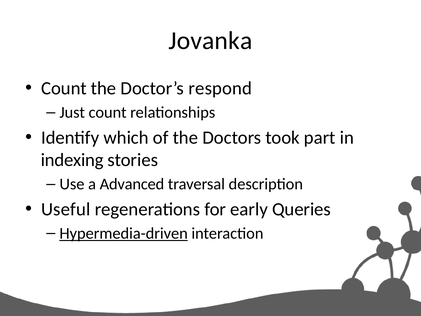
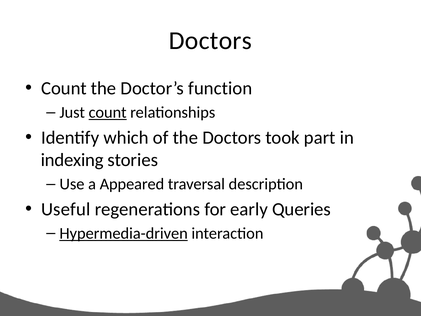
Jovanka: Jovanka -> Doctors (210, 41)
respond: respond -> function (220, 88)
count underline: none -> present (108, 112)
Advanced: Advanced -> Appeared (132, 184)
